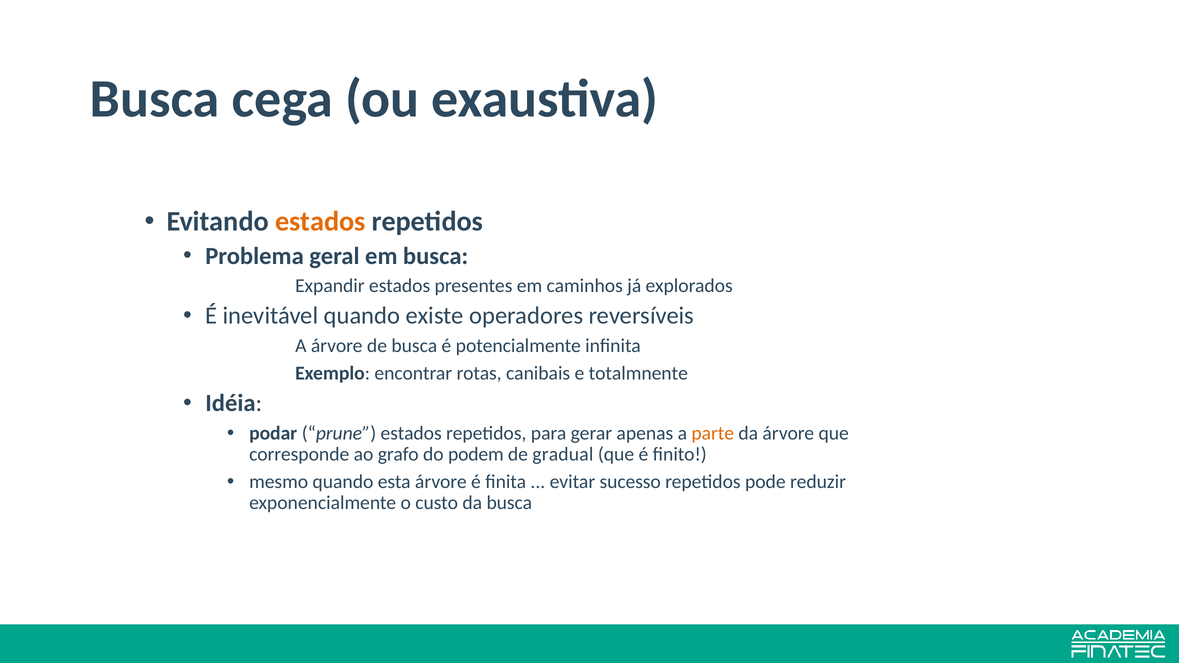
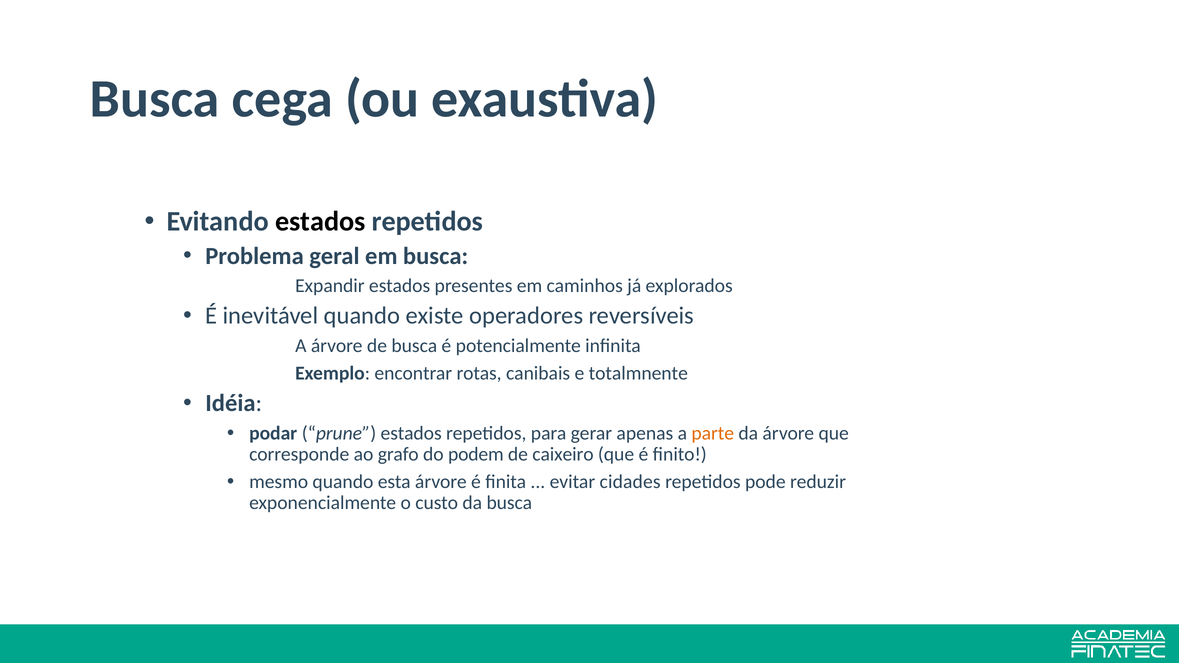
estados colour: orange -> black (320, 221)
gradual: gradual -> caixeiro (563, 454)
sucesso: sucesso -> cidades (630, 482)
